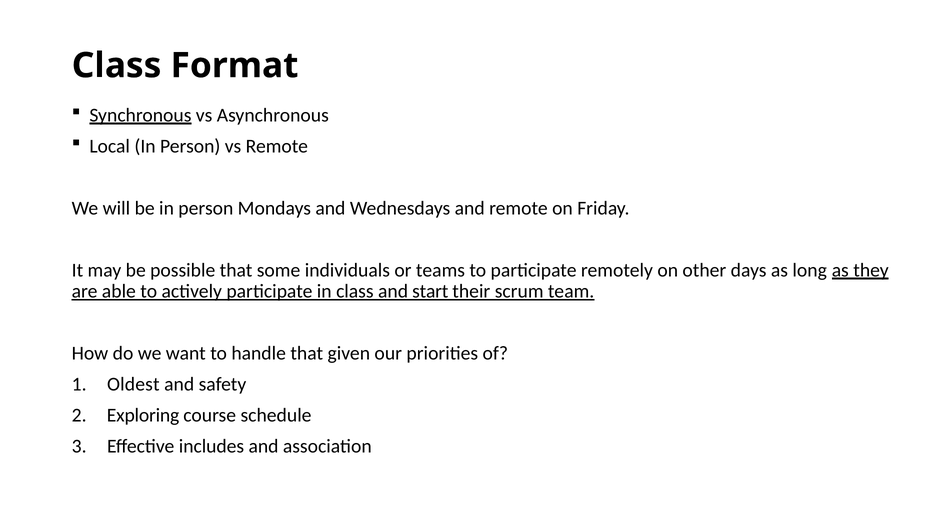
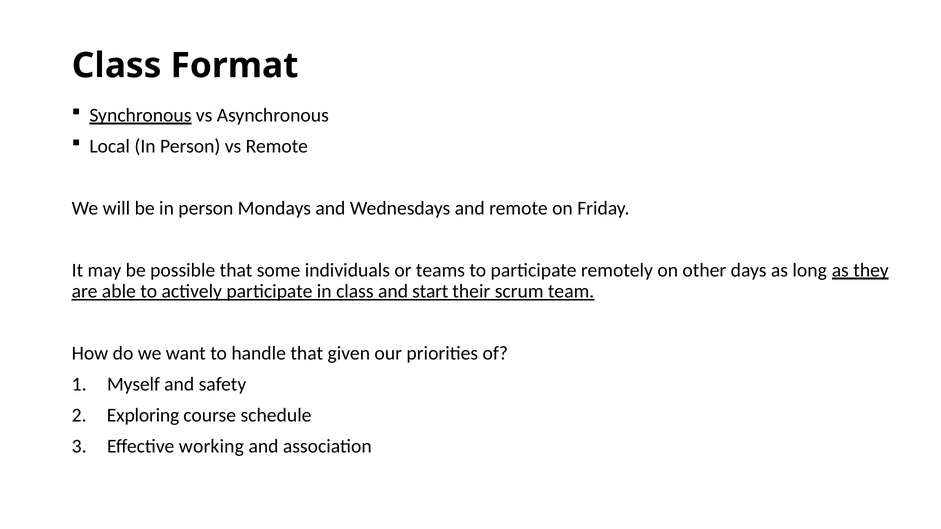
Oldest: Oldest -> Myself (133, 384)
includes: includes -> working (211, 446)
